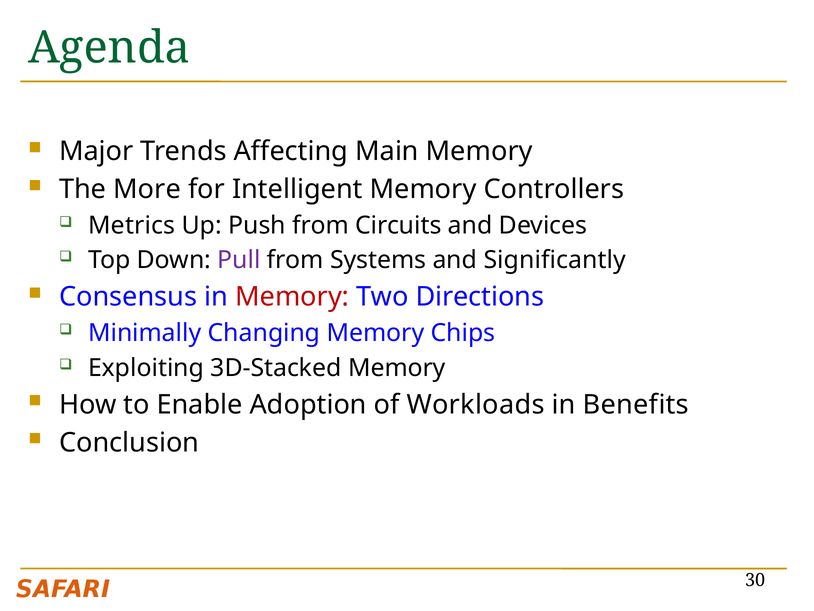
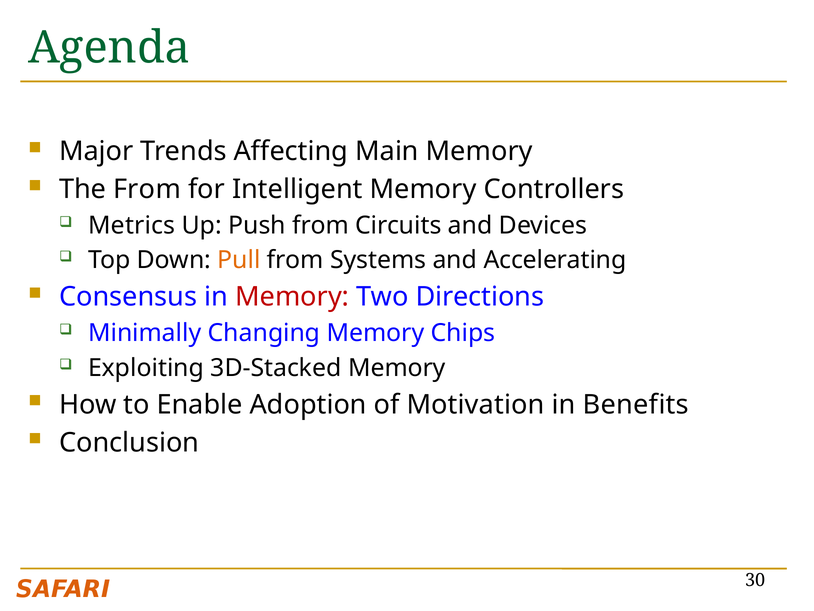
The More: More -> From (147, 189)
Pull colour: purple -> orange (239, 260)
Significantly: Significantly -> Accelerating (555, 260)
Workloads: Workloads -> Motivation (476, 404)
